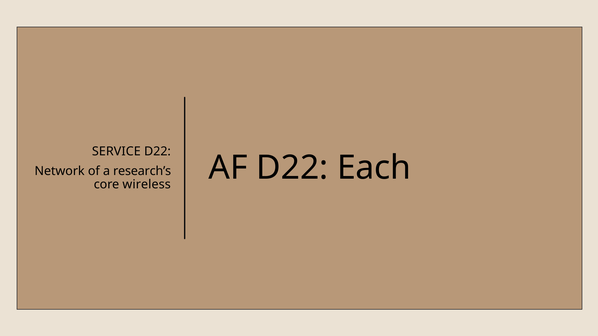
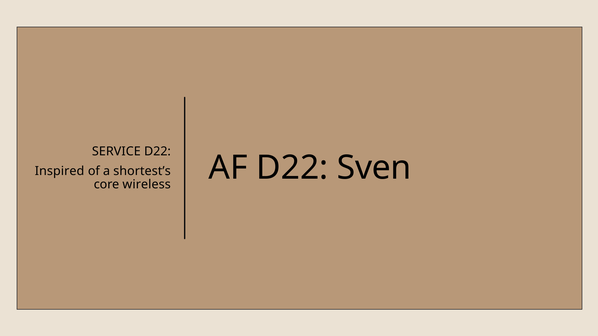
Network: Network -> Inspired (60, 171)
research’s: research’s -> shortest’s (142, 171)
Each: Each -> Sven (374, 168)
